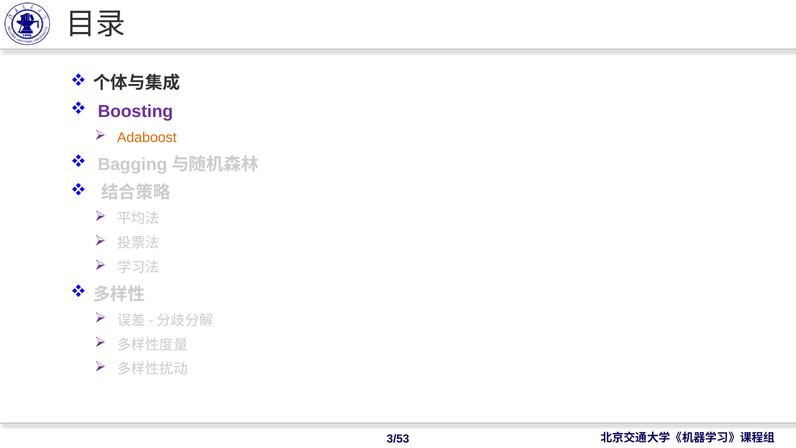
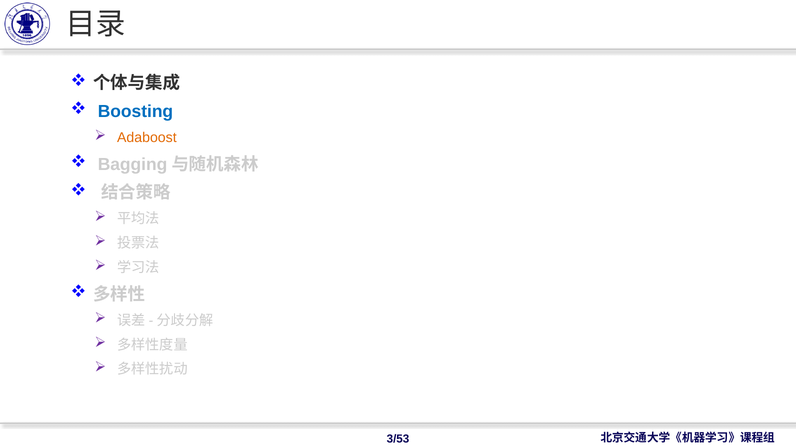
Boosting colour: purple -> blue (135, 111)
